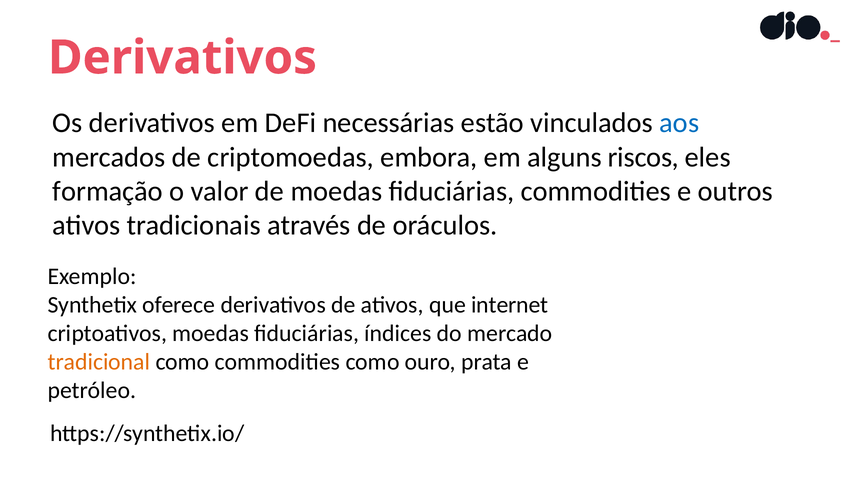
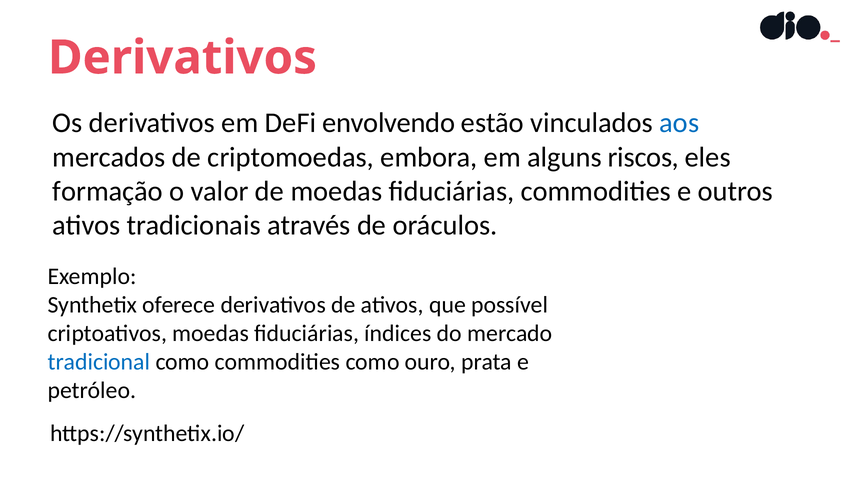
necessárias: necessárias -> envolvendo (389, 123)
internet: internet -> possível (510, 305)
tradicional colour: orange -> blue (99, 362)
